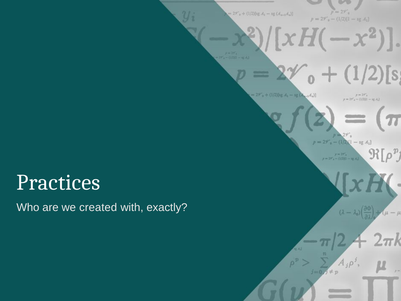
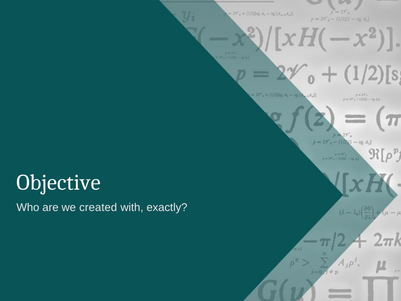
Practices: Practices -> Objective (59, 182)
